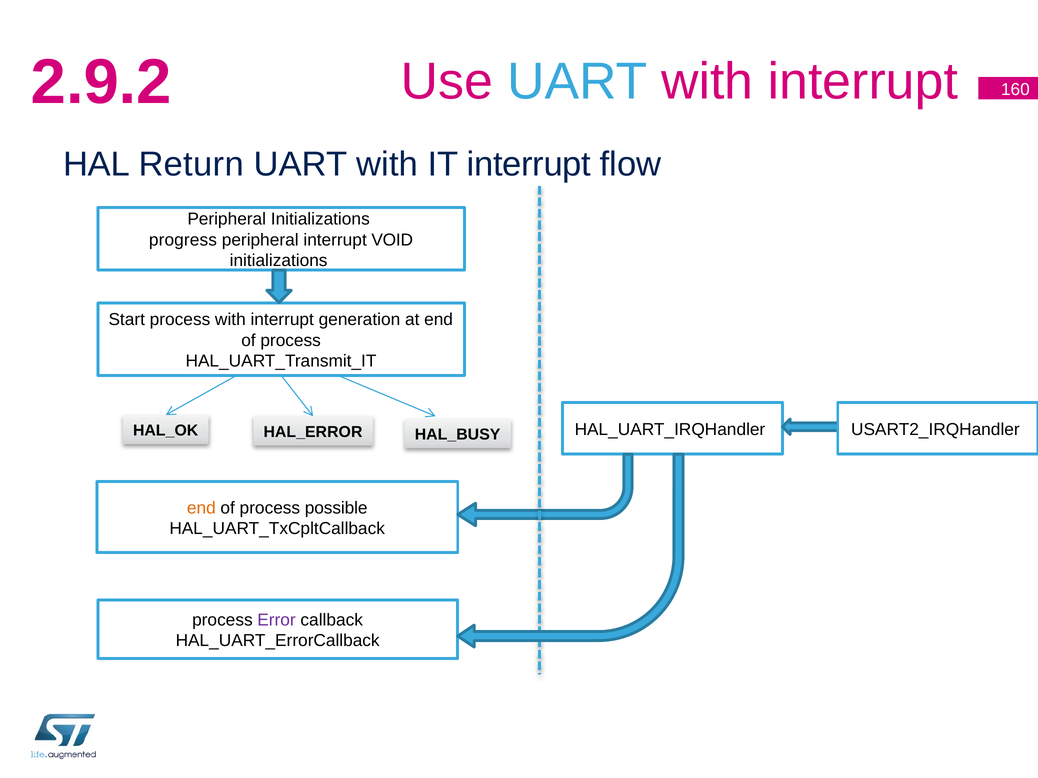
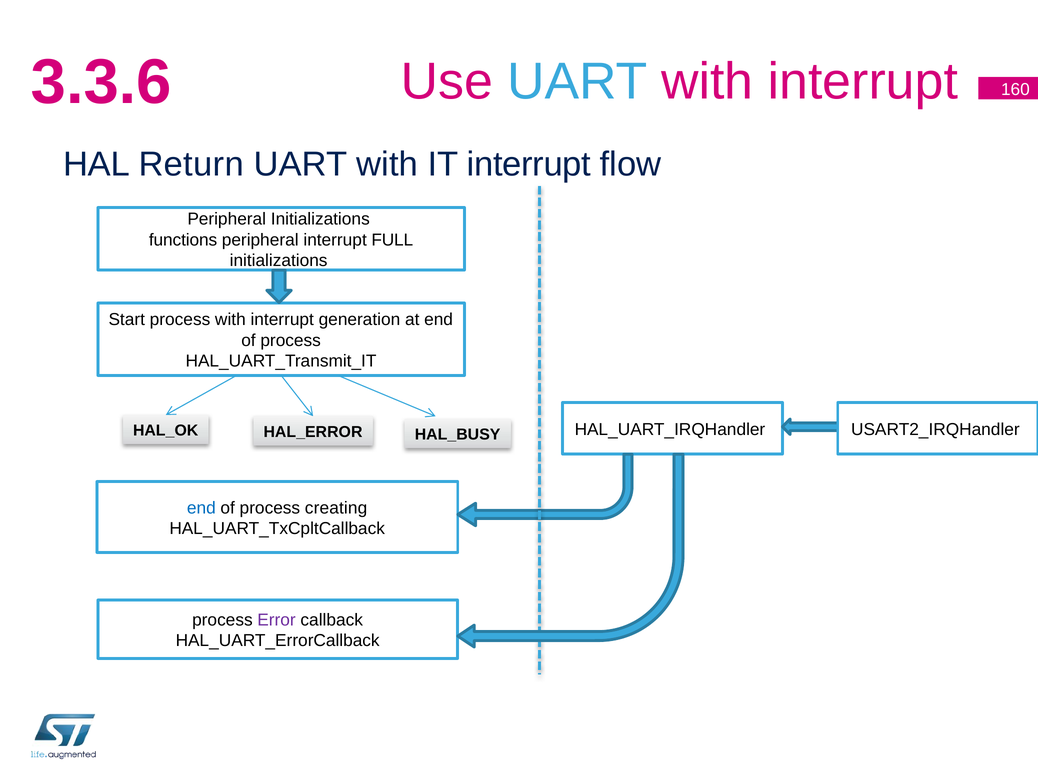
2.9.2: 2.9.2 -> 3.3.6 (101, 83)
progress: progress -> functions (183, 240)
VOID: VOID -> FULL (392, 240)
end colour: orange -> blue (201, 508)
possible: possible -> creating (336, 508)
